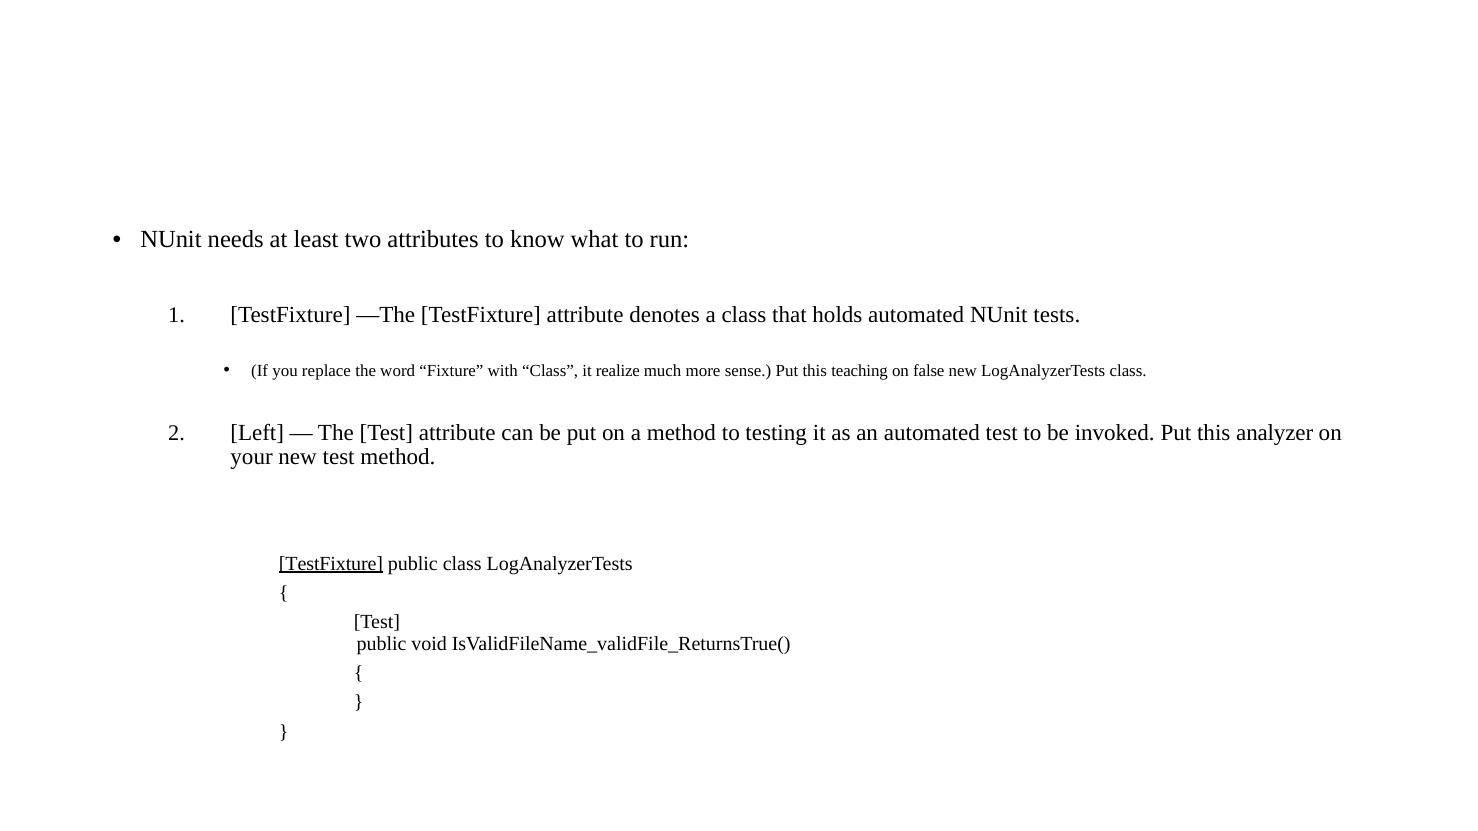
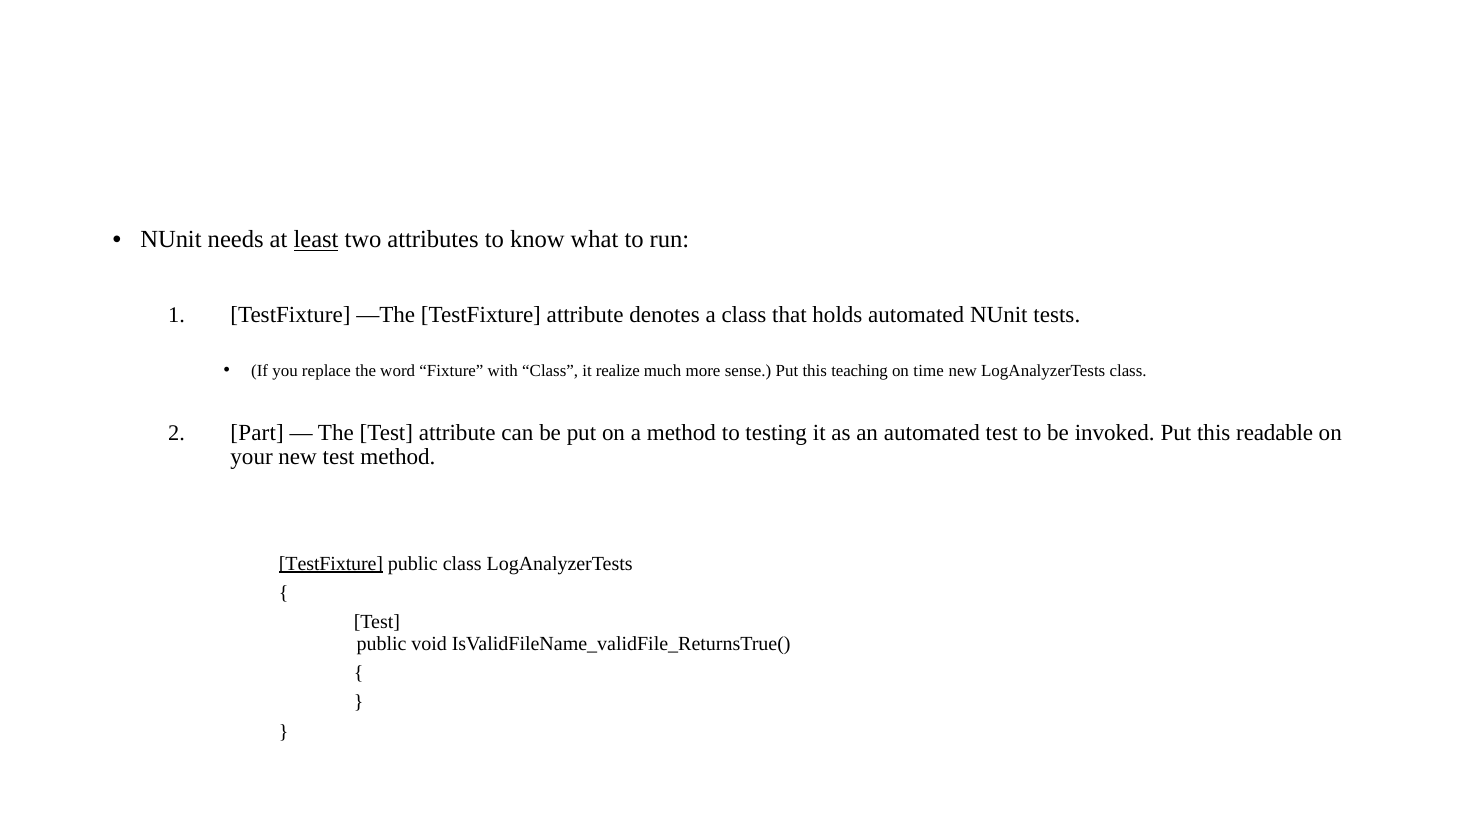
least underline: none -> present (316, 240)
false: false -> time (929, 371)
Left: Left -> Part (257, 433)
analyzer: analyzer -> readable (1275, 433)
